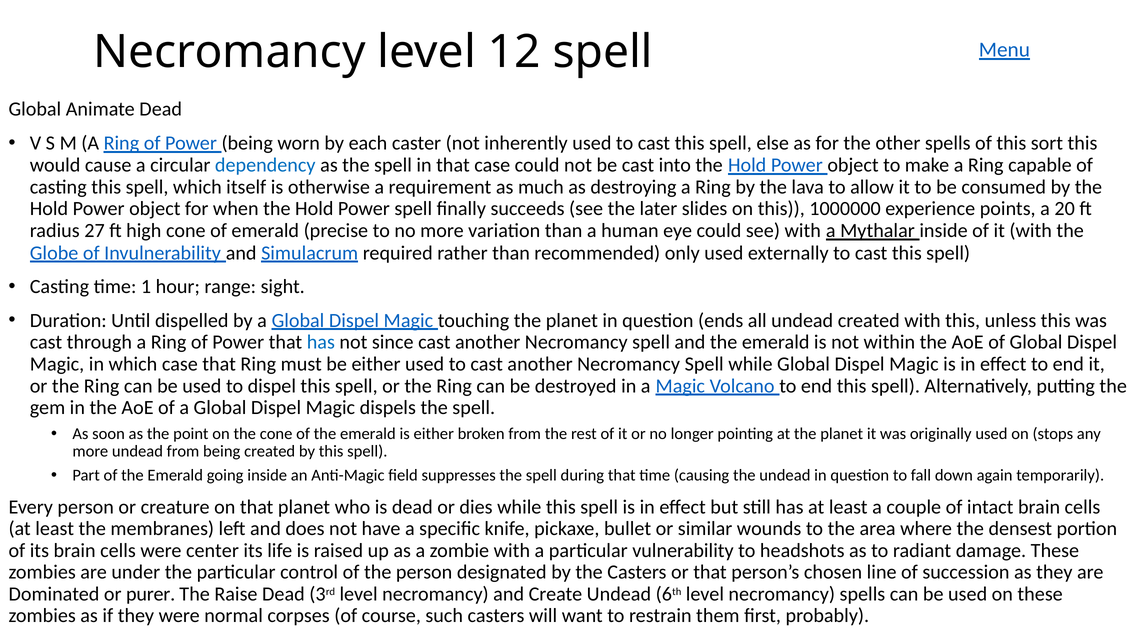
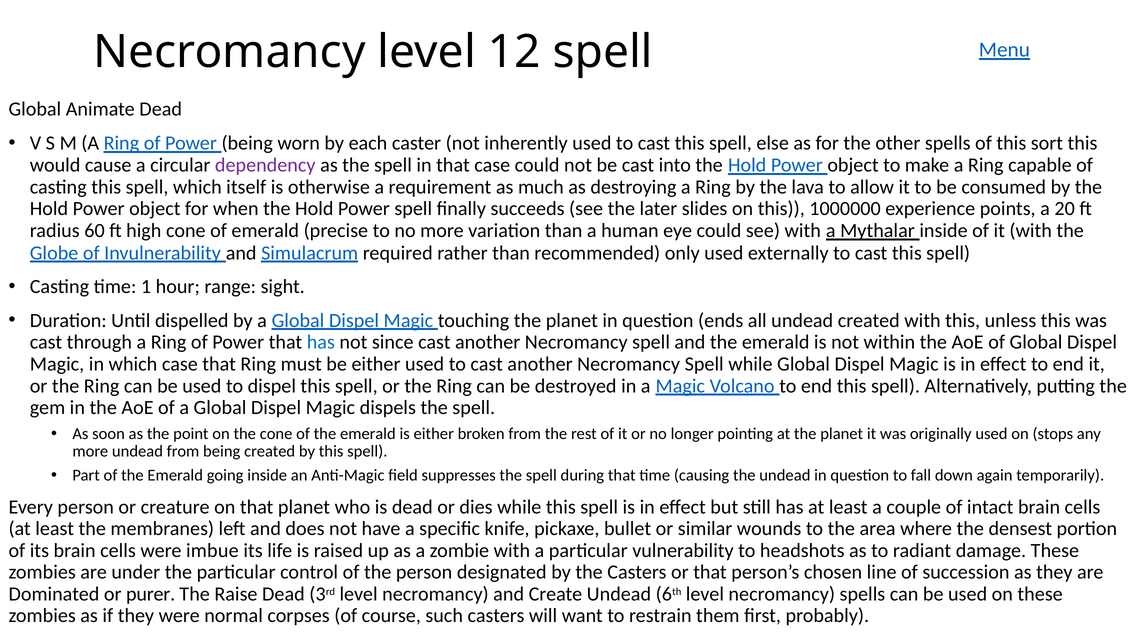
dependency colour: blue -> purple (265, 165)
27: 27 -> 60 (95, 231)
center: center -> imbue (212, 550)
